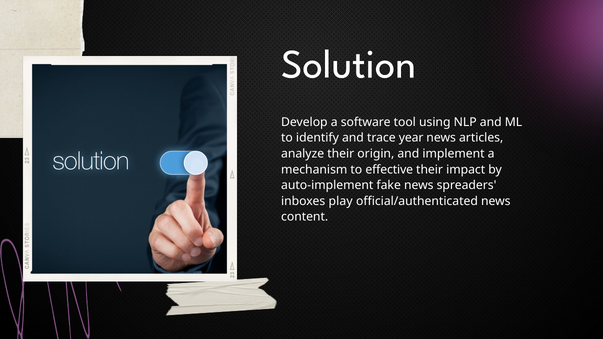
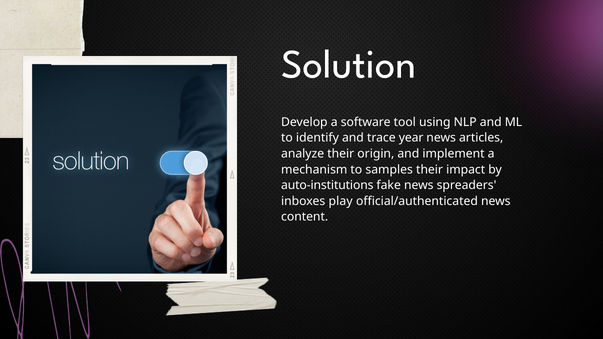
effective: effective -> samples (389, 170)
auto-implement: auto-implement -> auto-institutions (327, 185)
